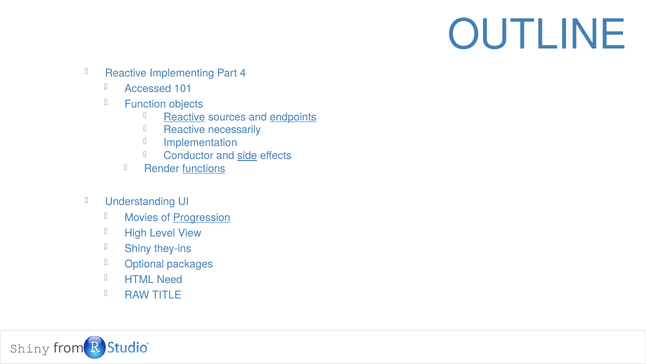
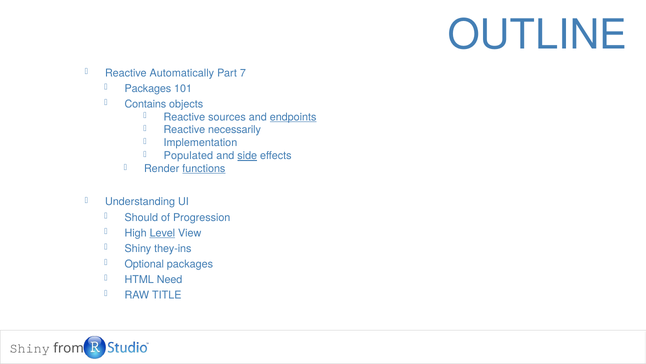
Implementing: Implementing -> Automatically (182, 73)
4: 4 -> 7 (243, 73)
Accessed: Accessed -> Packages (148, 88)
Function: Function -> Contains (145, 104)
Reactive underline: present -> none (184, 117)
Conductor: Conductor -> Populated (188, 156)
Movies: Movies -> Should (141, 217)
Progression underline: present -> none (202, 217)
Level underline: none -> present (162, 233)
